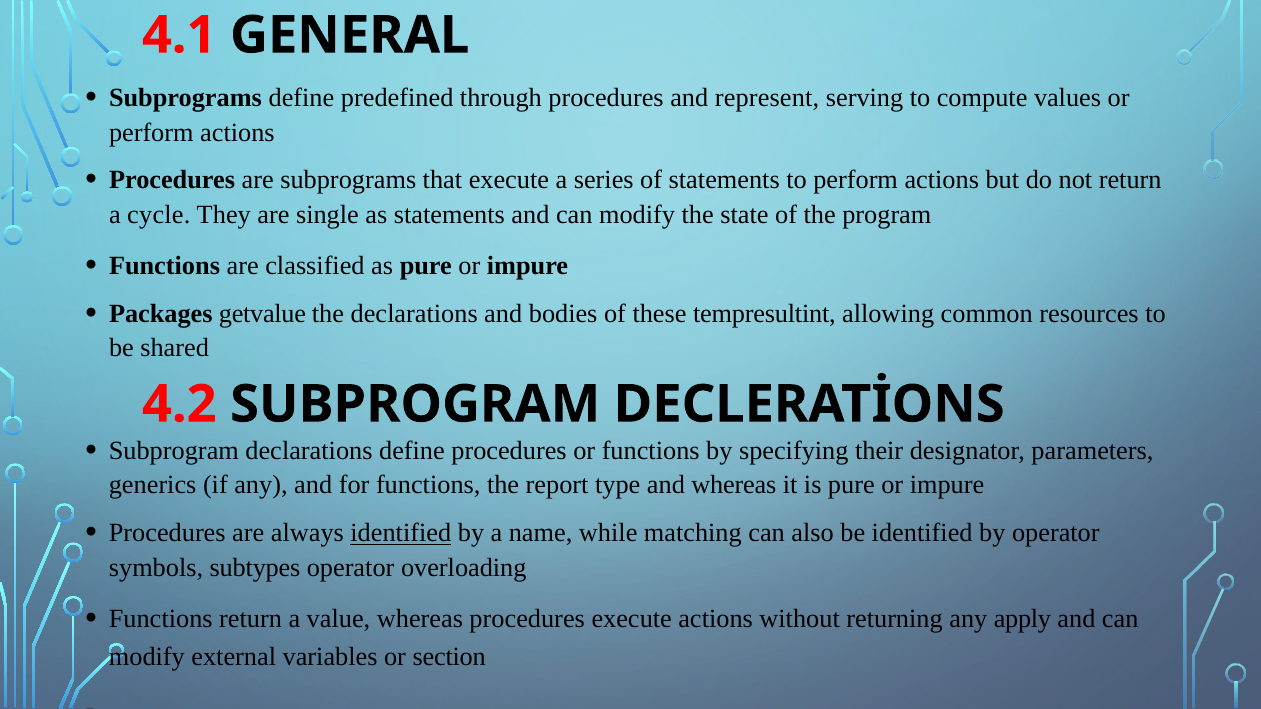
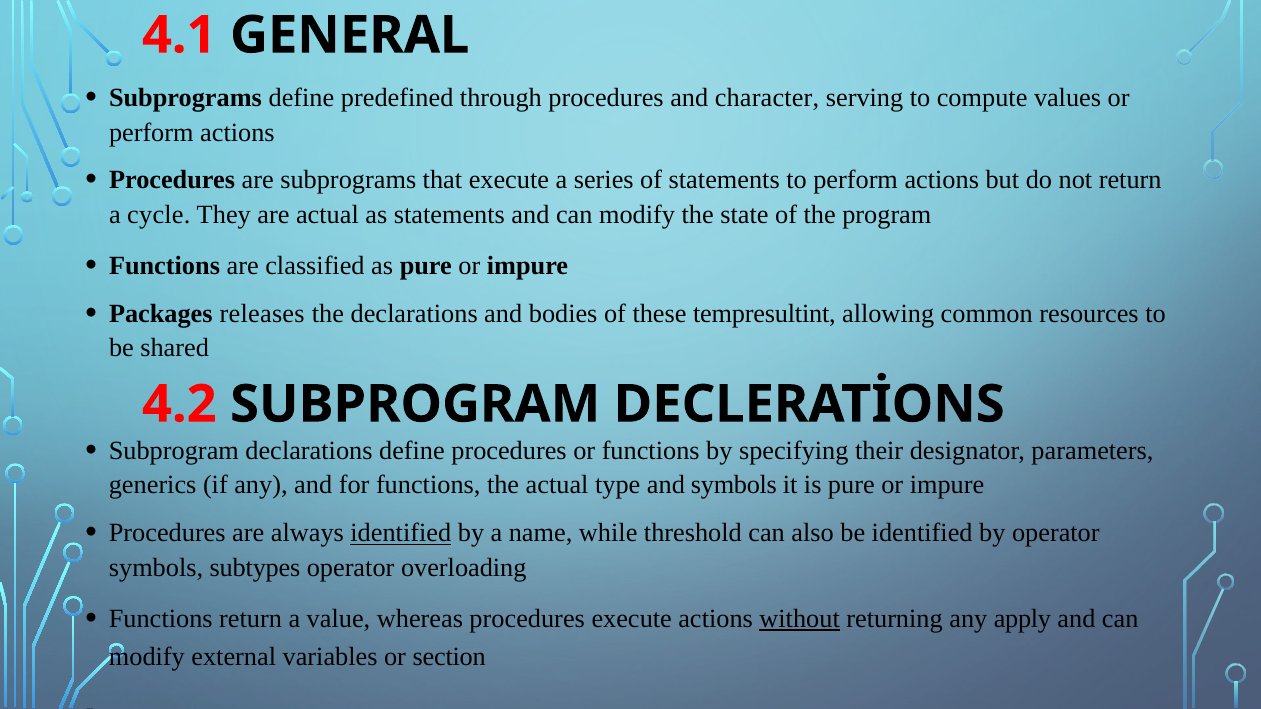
represent: represent -> character (767, 98)
are single: single -> actual (327, 215)
getvalue: getvalue -> releases (262, 314)
the report: report -> actual (557, 485)
and whereas: whereas -> symbols (734, 485)
matching: matching -> threshold (693, 533)
without underline: none -> present (800, 619)
